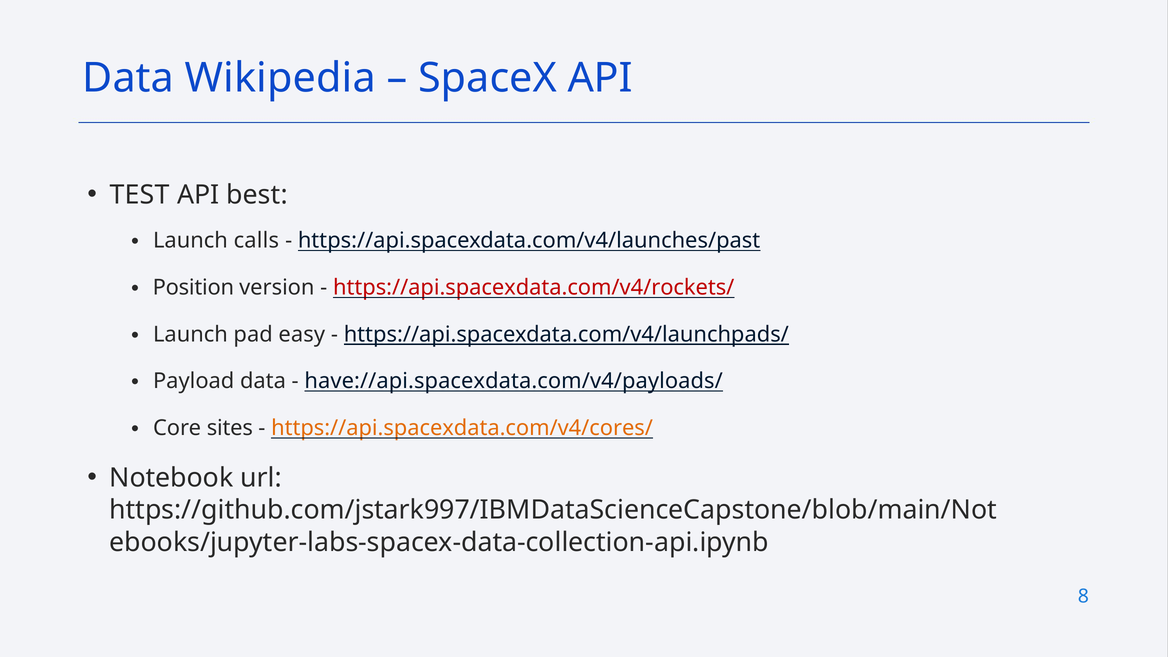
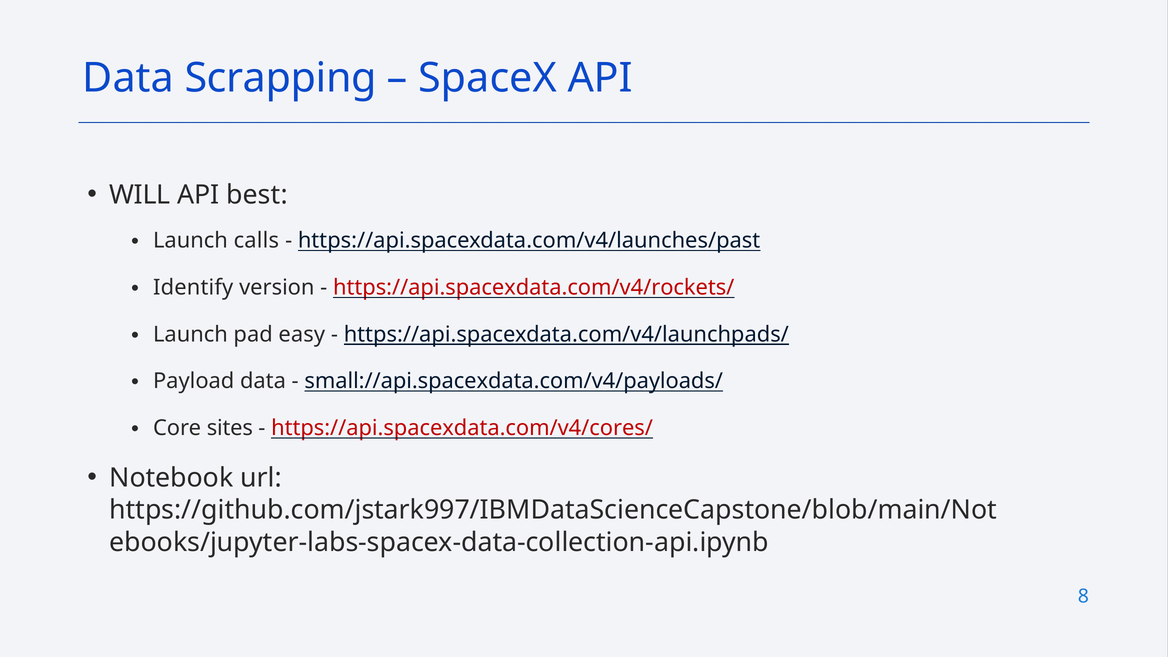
Wikipedia: Wikipedia -> Scrapping (281, 78)
TEST: TEST -> WILL (140, 195)
Position: Position -> Identify (193, 287)
have://api.spacexdata.com/v4/payloads/: have://api.spacexdata.com/v4/payloads/ -> small://api.spacexdata.com/v4/payloads/ (514, 381)
https://api.spacexdata.com/v4/cores/ colour: orange -> red (462, 428)
